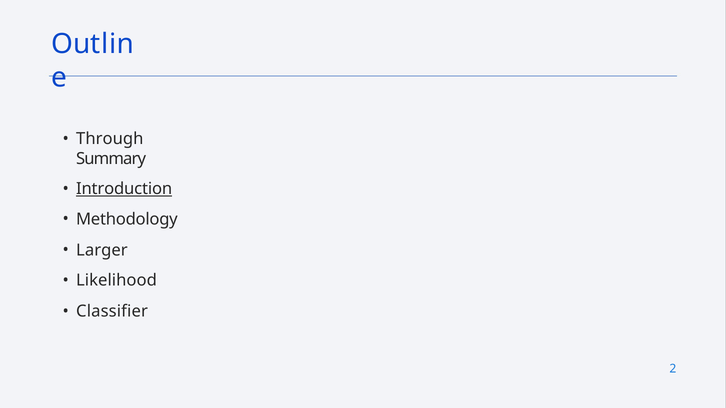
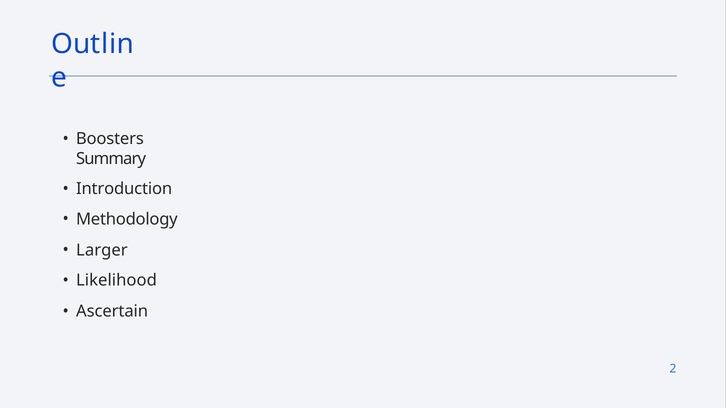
Through: Through -> Boosters (110, 139)
Introduction underline: present -> none (124, 189)
Classifier: Classifier -> Ascertain (112, 312)
